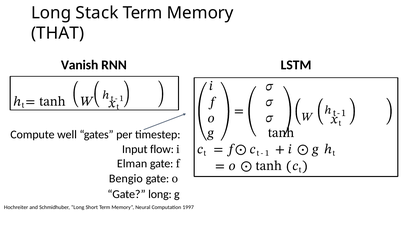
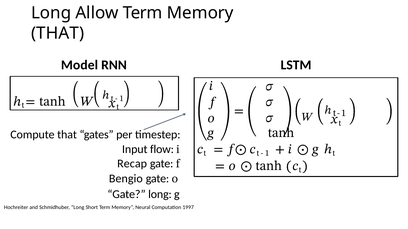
Stack: Stack -> Allow (97, 13)
Vanish: Vanish -> Model (79, 65)
Compute well: well -> that (67, 135)
Elman: Elman -> Recap (132, 164)
